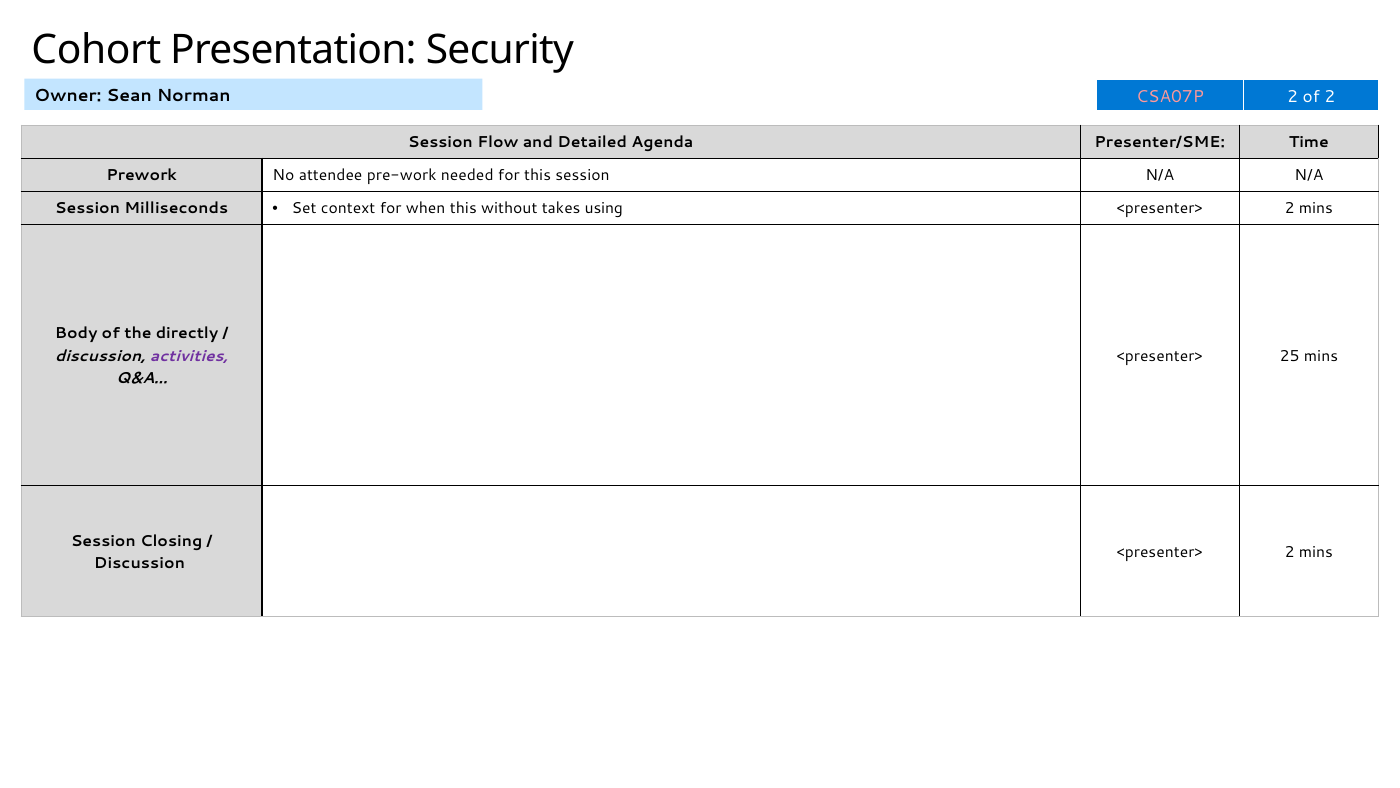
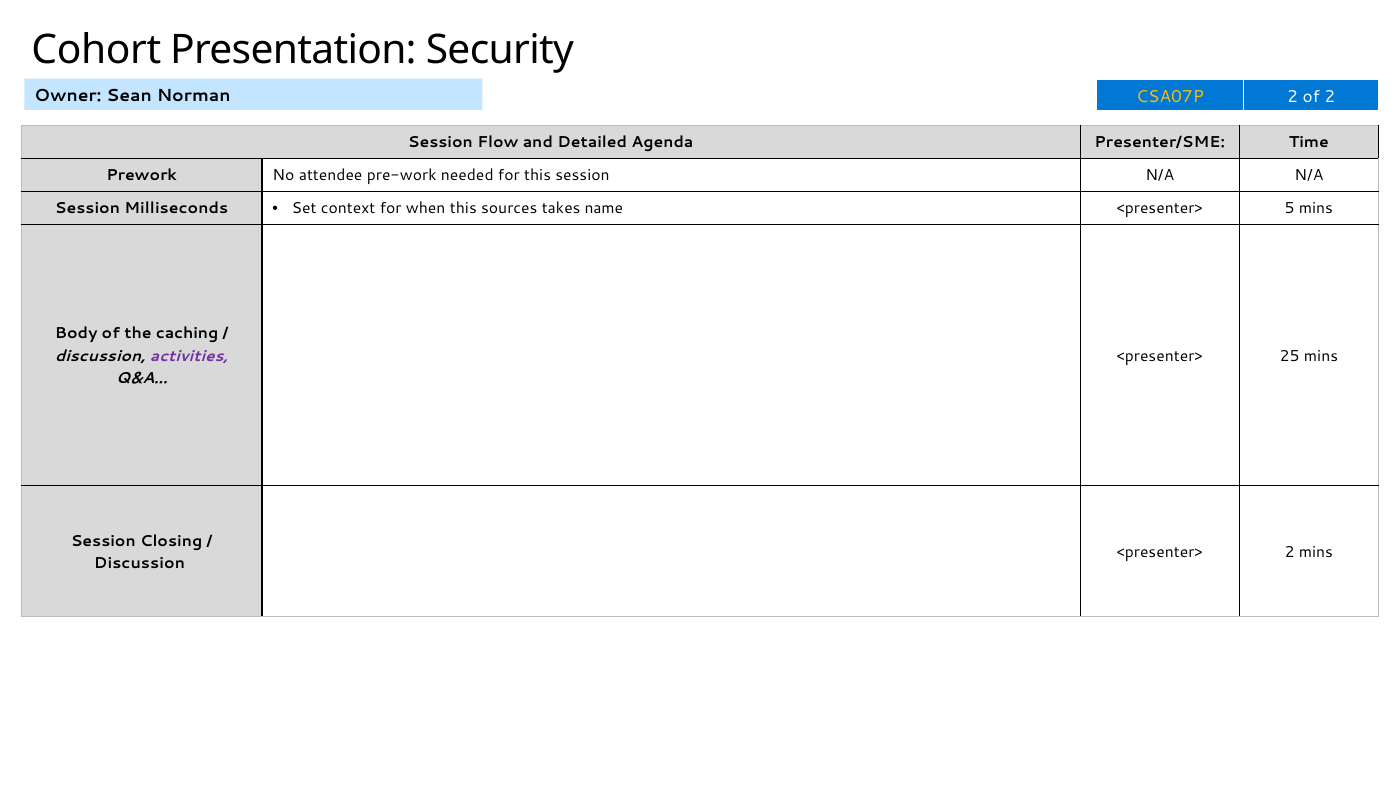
CSA07P colour: pink -> yellow (1170, 97)
without: without -> sources (509, 209)
using: using -> name (604, 209)
2: 2 -> 5 (1290, 209)
directly: directly -> caching (187, 333)
